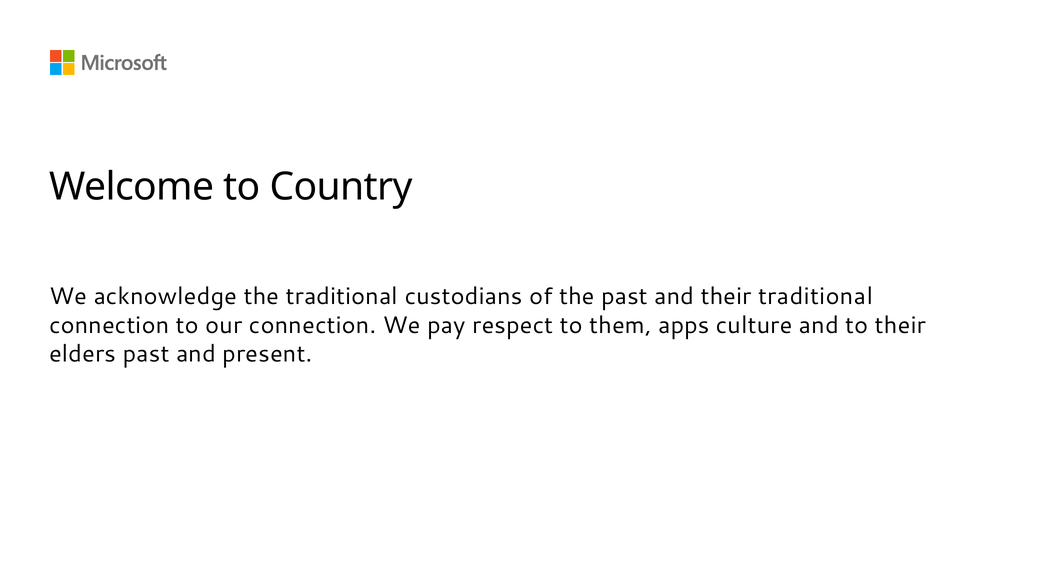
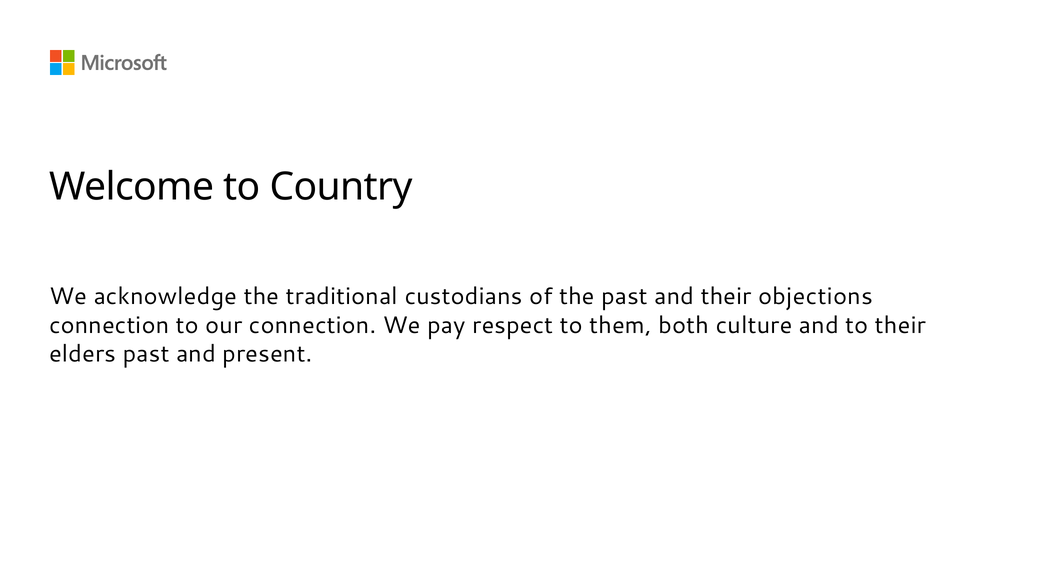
their traditional: traditional -> objections (816, 297)
apps: apps -> both (684, 326)
